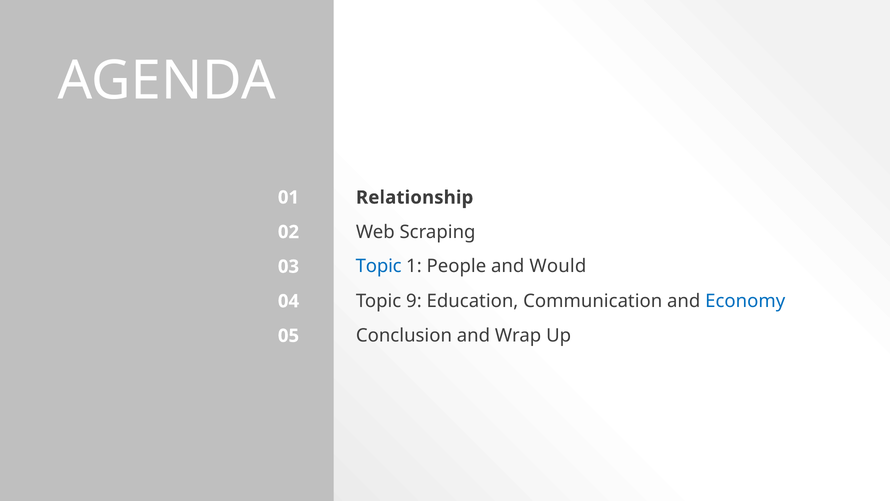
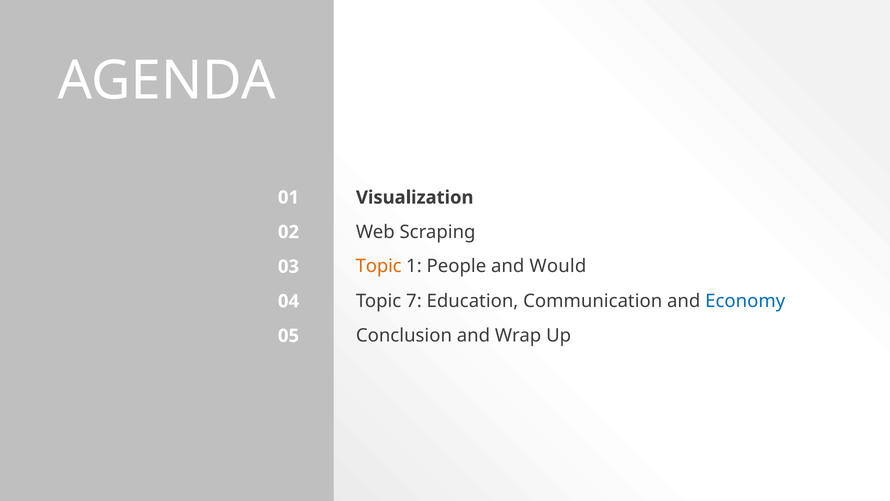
Relationship: Relationship -> Visualization (415, 197)
Topic colour: blue -> orange (379, 266)
9: 9 -> 7 (414, 301)
